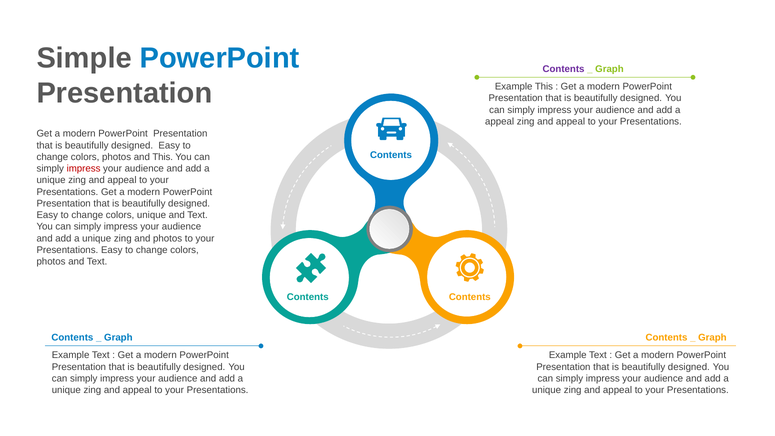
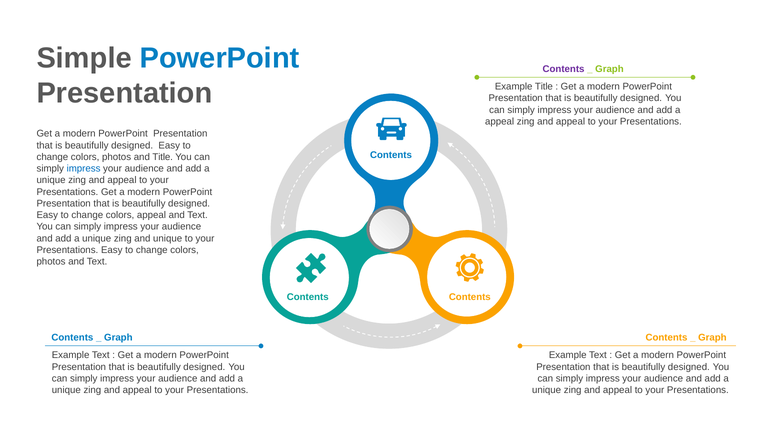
Example This: This -> Title (544, 87)
and This: This -> Title (163, 157)
impress colour: red -> blue (84, 169)
colors unique: unique -> appeal (151, 215)
and photos: photos -> unique (168, 238)
